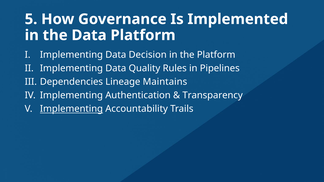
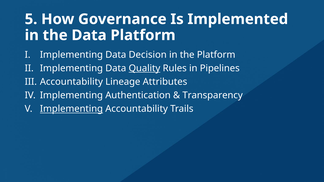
Quality underline: none -> present (144, 68)
Dependencies: Dependencies -> Accountability (71, 82)
Maintains: Maintains -> Attributes (165, 82)
